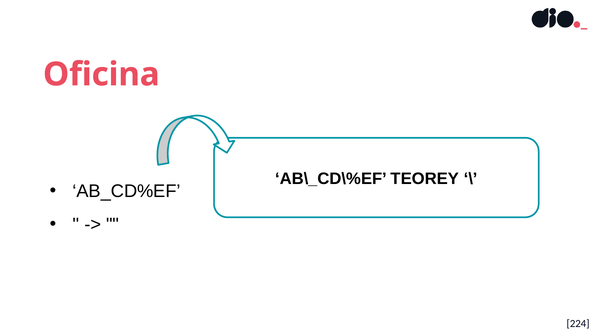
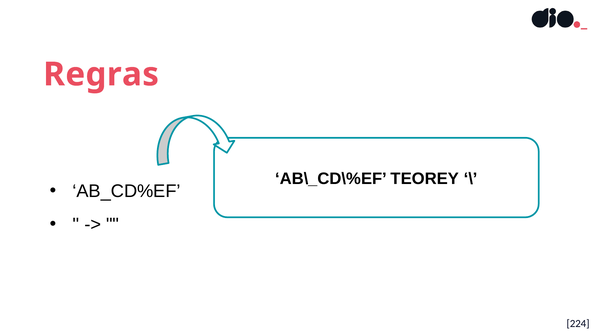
Oficina: Oficina -> Regras (101, 75)
